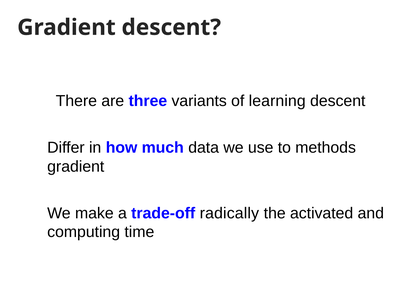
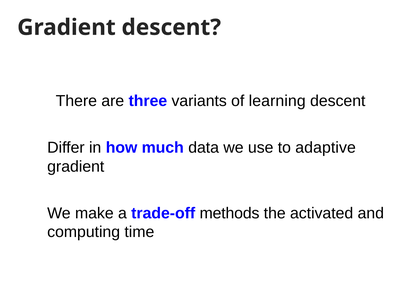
methods: methods -> adaptive (326, 148)
radically: radically -> methods (230, 213)
